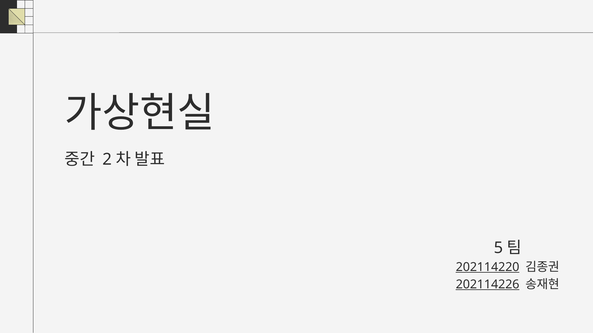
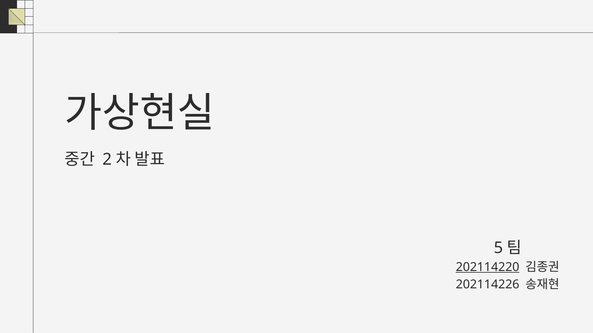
202114226 underline: present -> none (488, 285)
